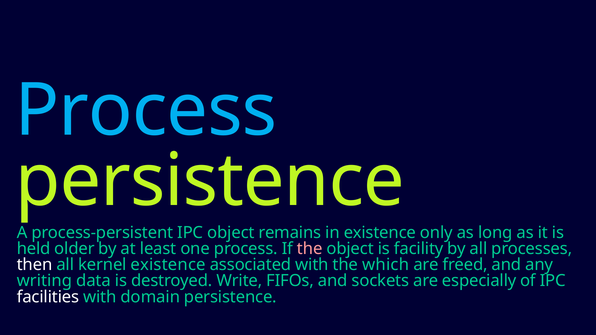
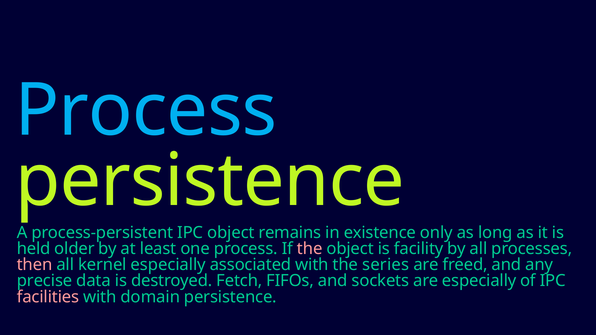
then colour: white -> pink (35, 265)
kernel existence: existence -> especially (168, 265)
which: which -> series (386, 265)
writing: writing -> precise (45, 281)
Write: Write -> Fetch (239, 281)
facilities colour: white -> pink (48, 297)
